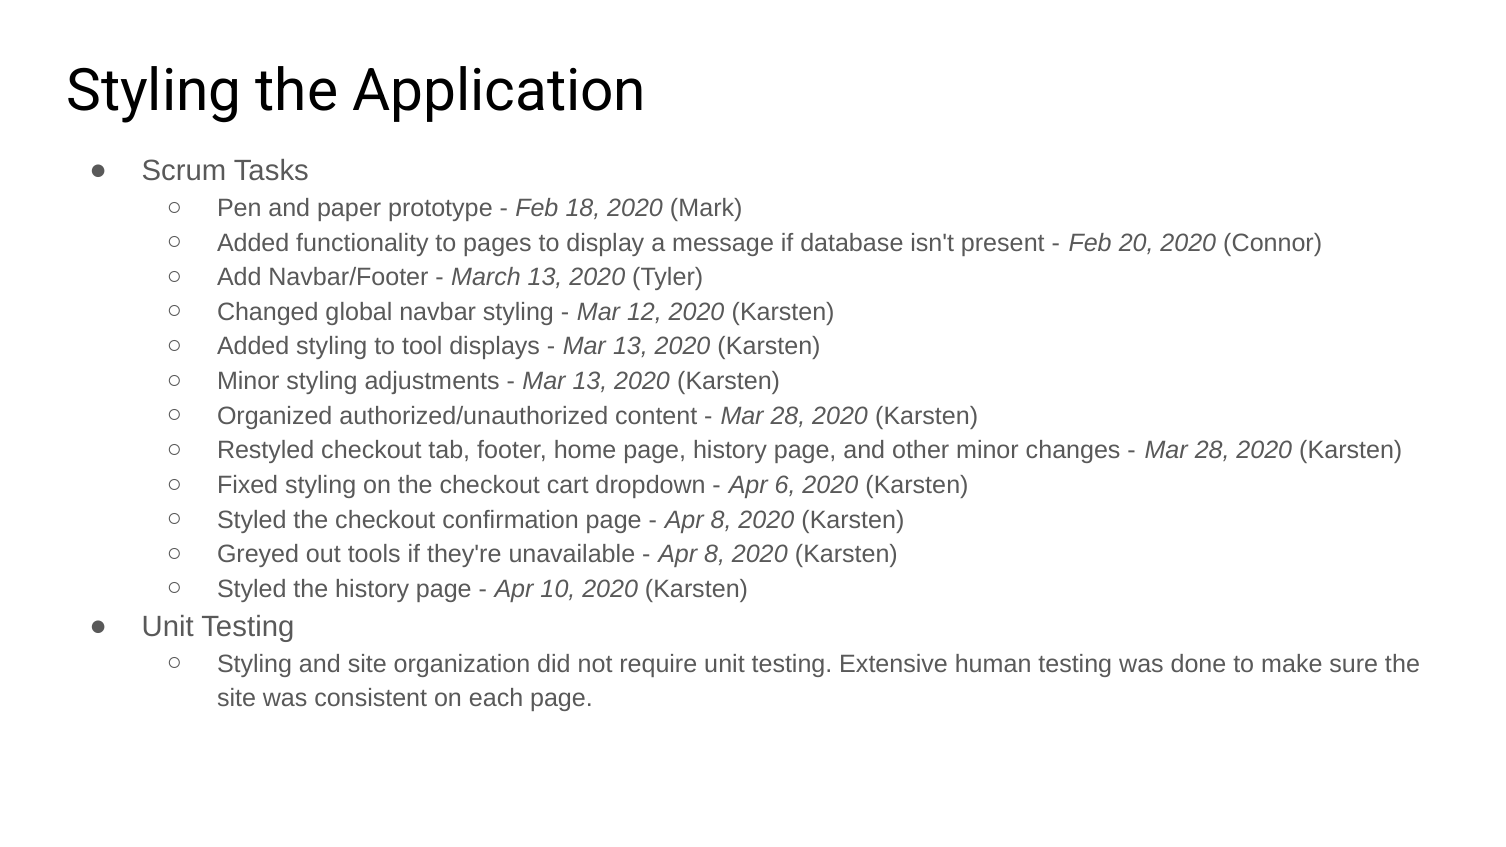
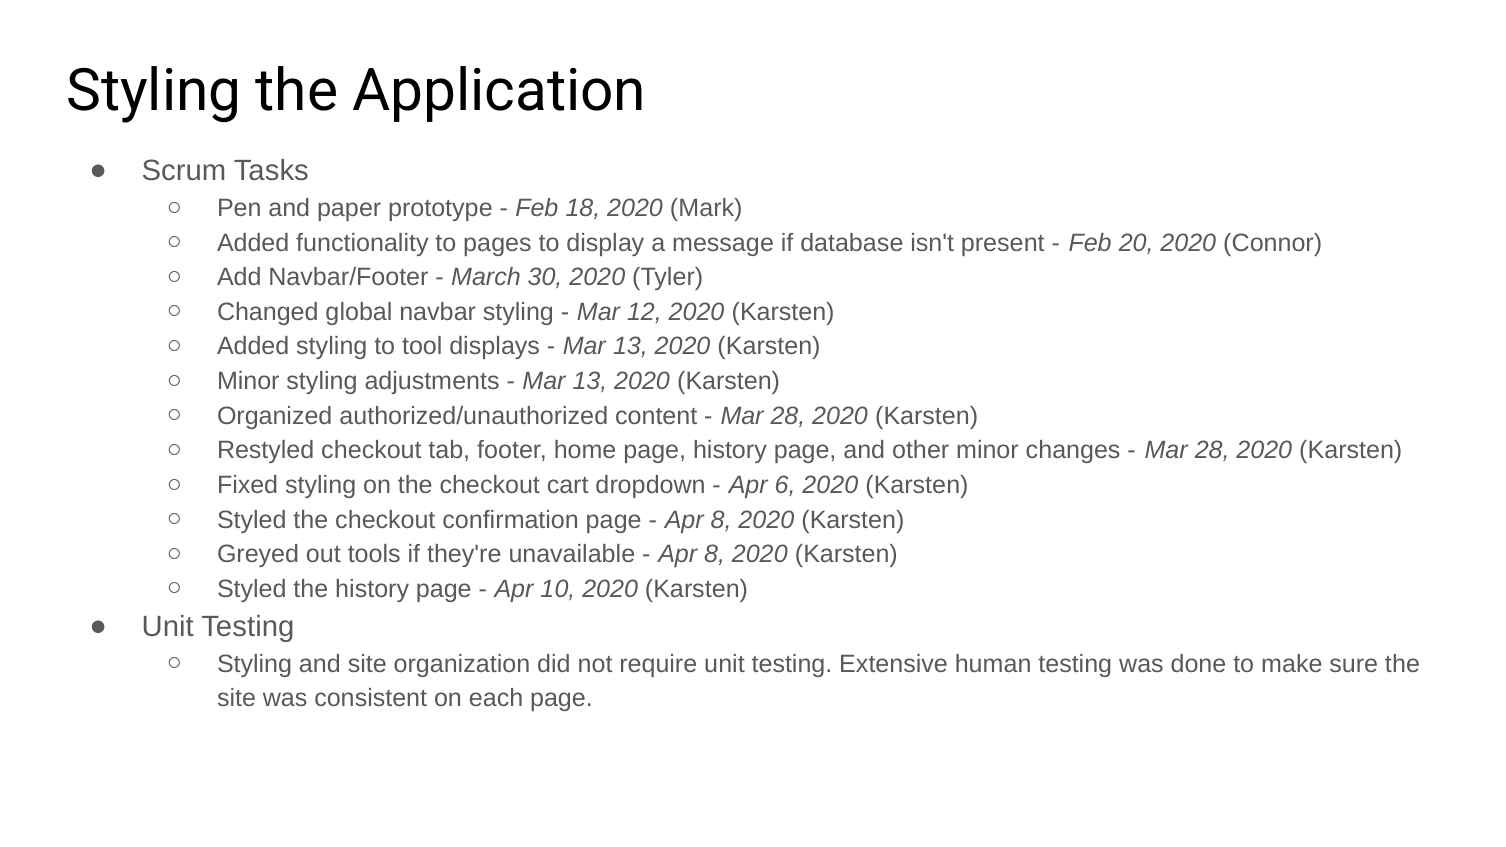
March 13: 13 -> 30 (545, 277)
